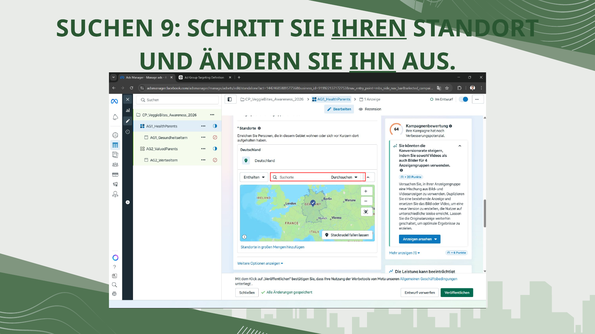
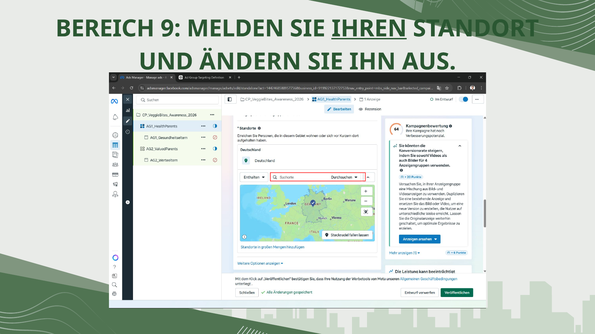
SUCHEN: SUCHEN -> BEREICH (105, 29)
SCHRITT: SCHRITT -> MELDEN (235, 29)
IHN underline: present -> none (373, 62)
